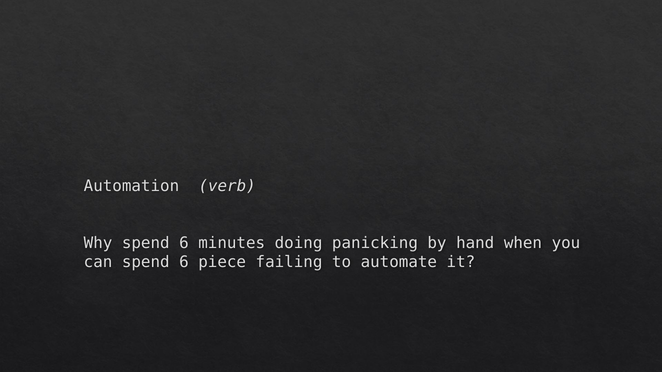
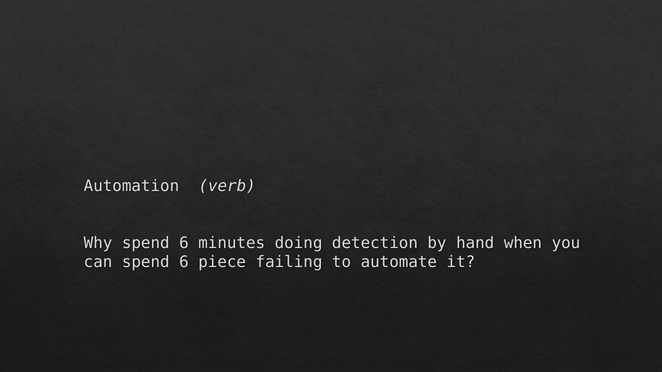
panicking: panicking -> detection (375, 243)
